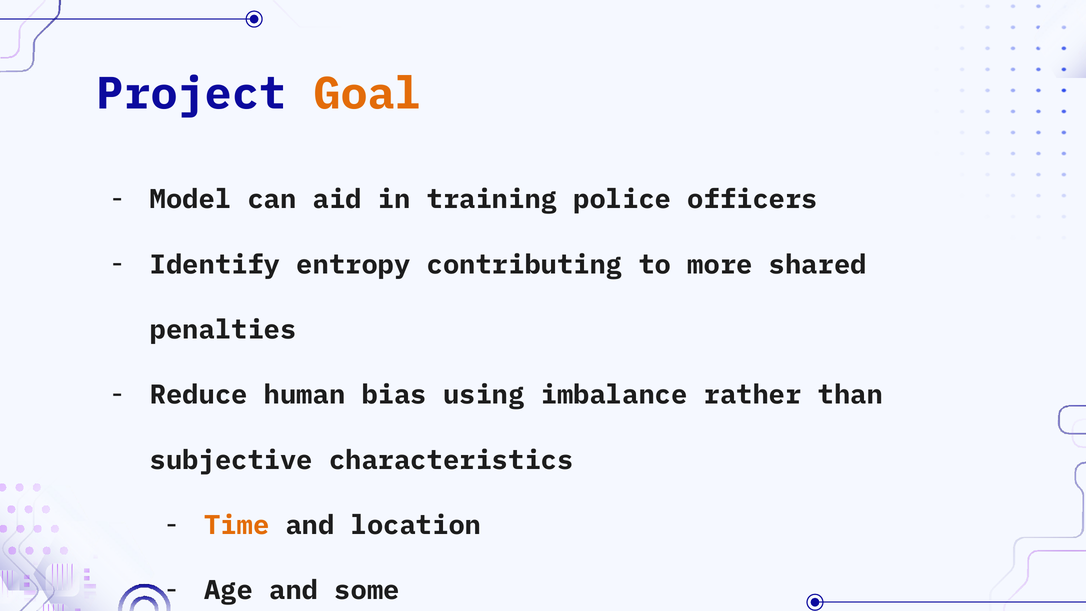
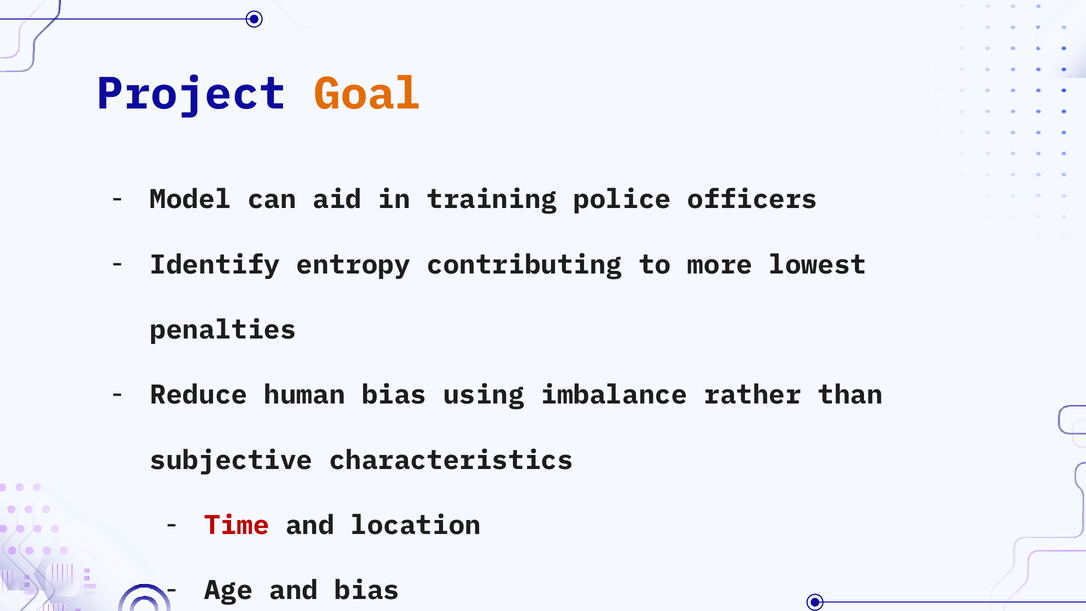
shared: shared -> lowest (818, 265)
Time colour: orange -> red (237, 525)
and some: some -> bias (367, 590)
